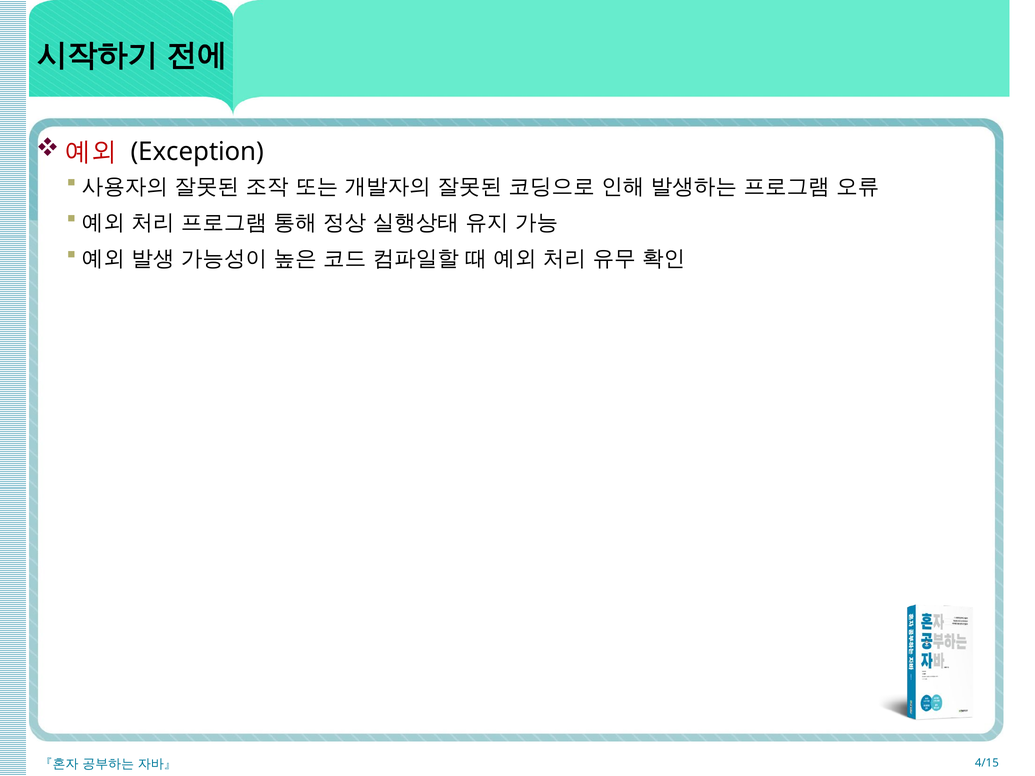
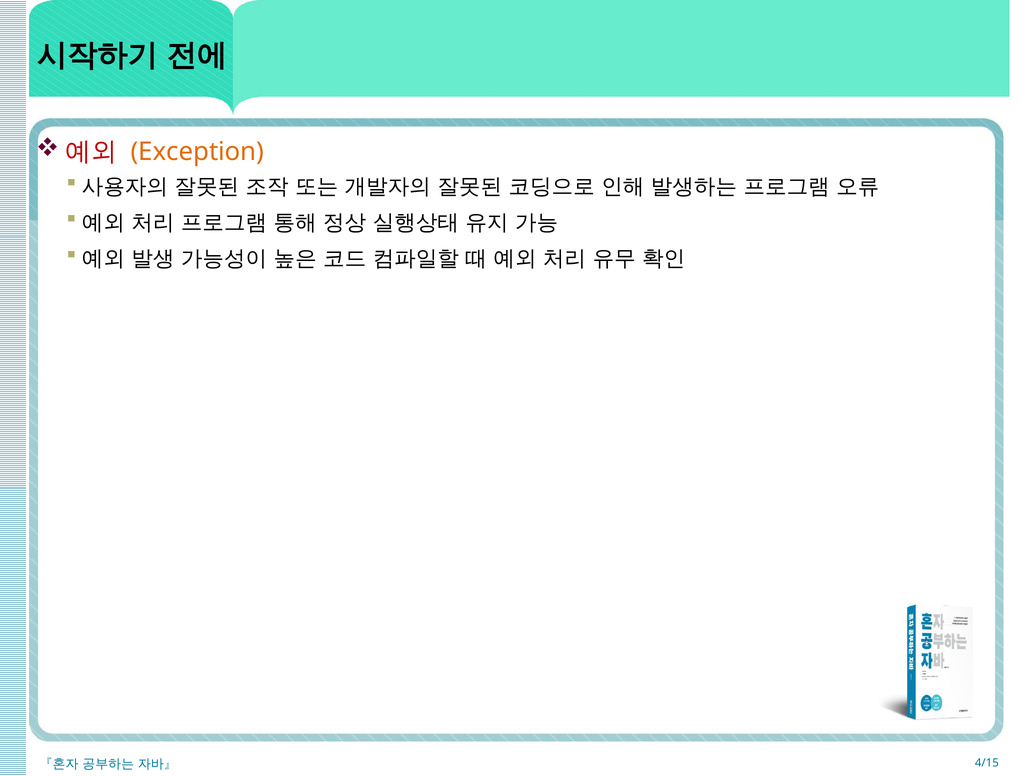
Exception colour: black -> orange (197, 152)
